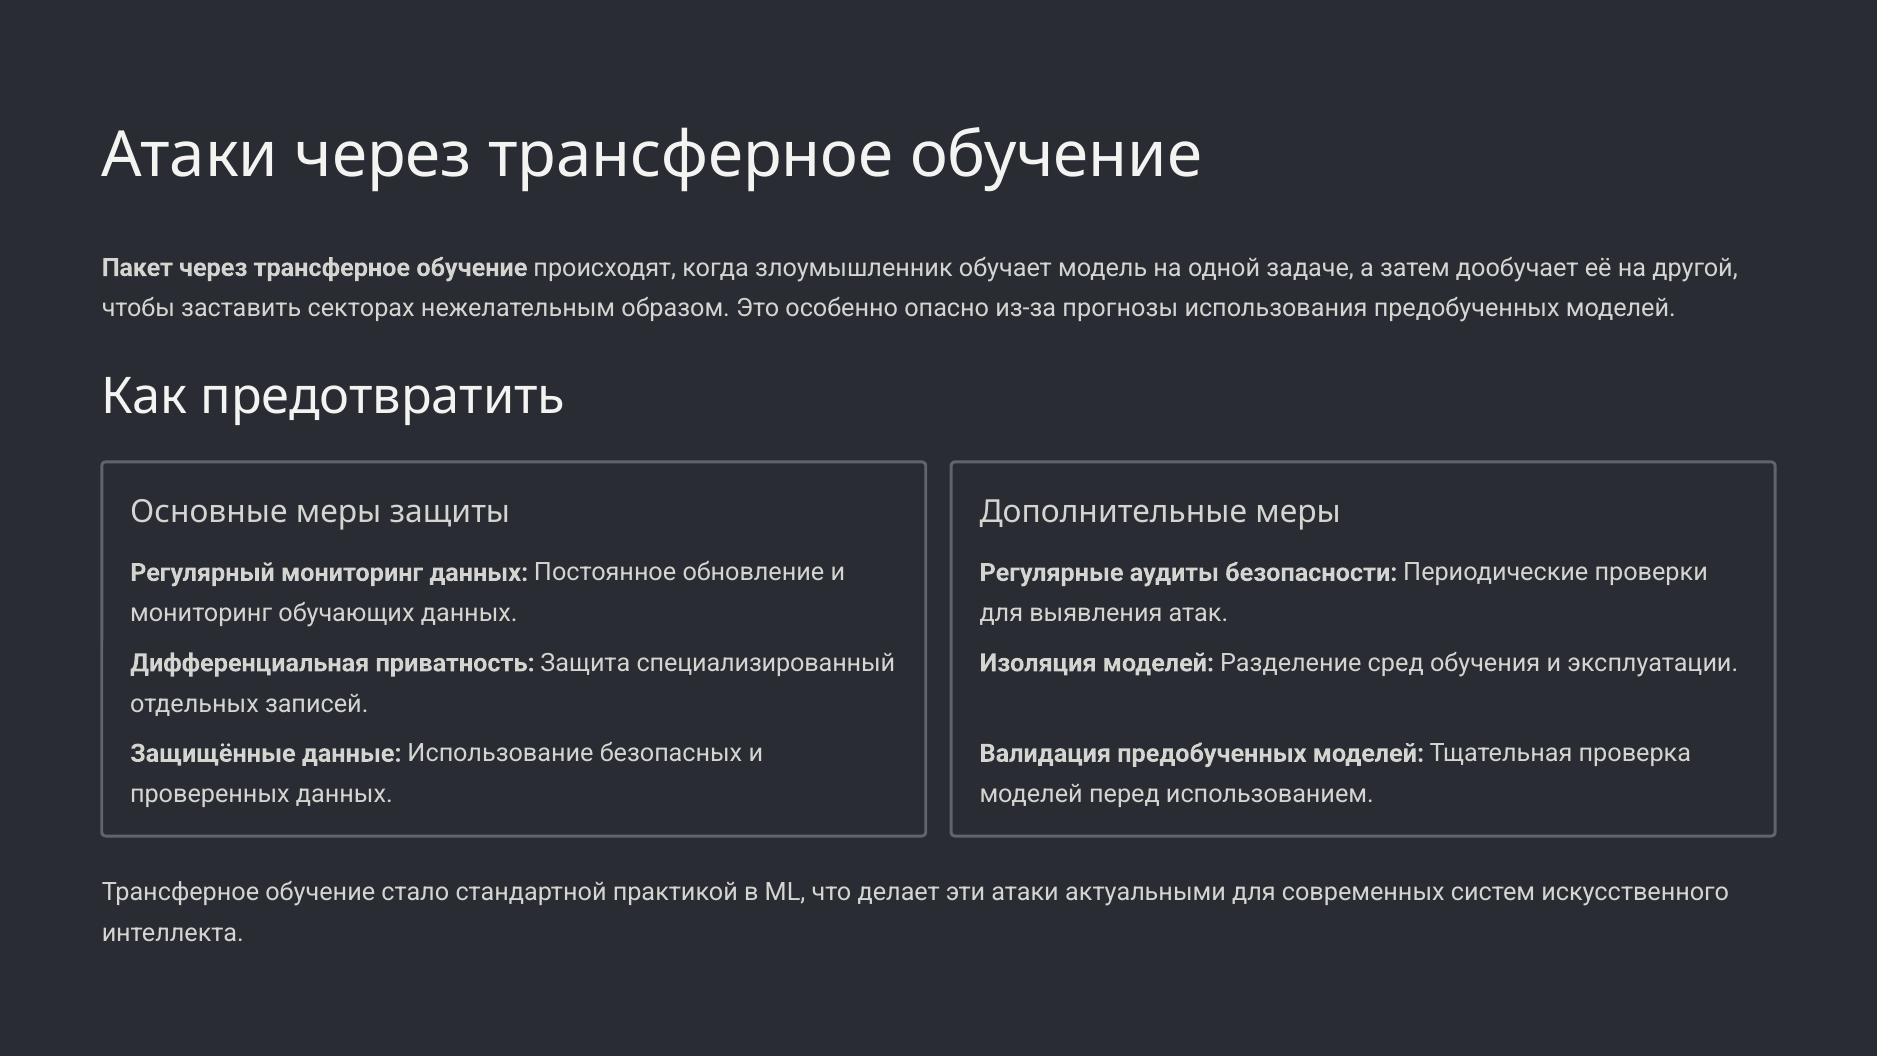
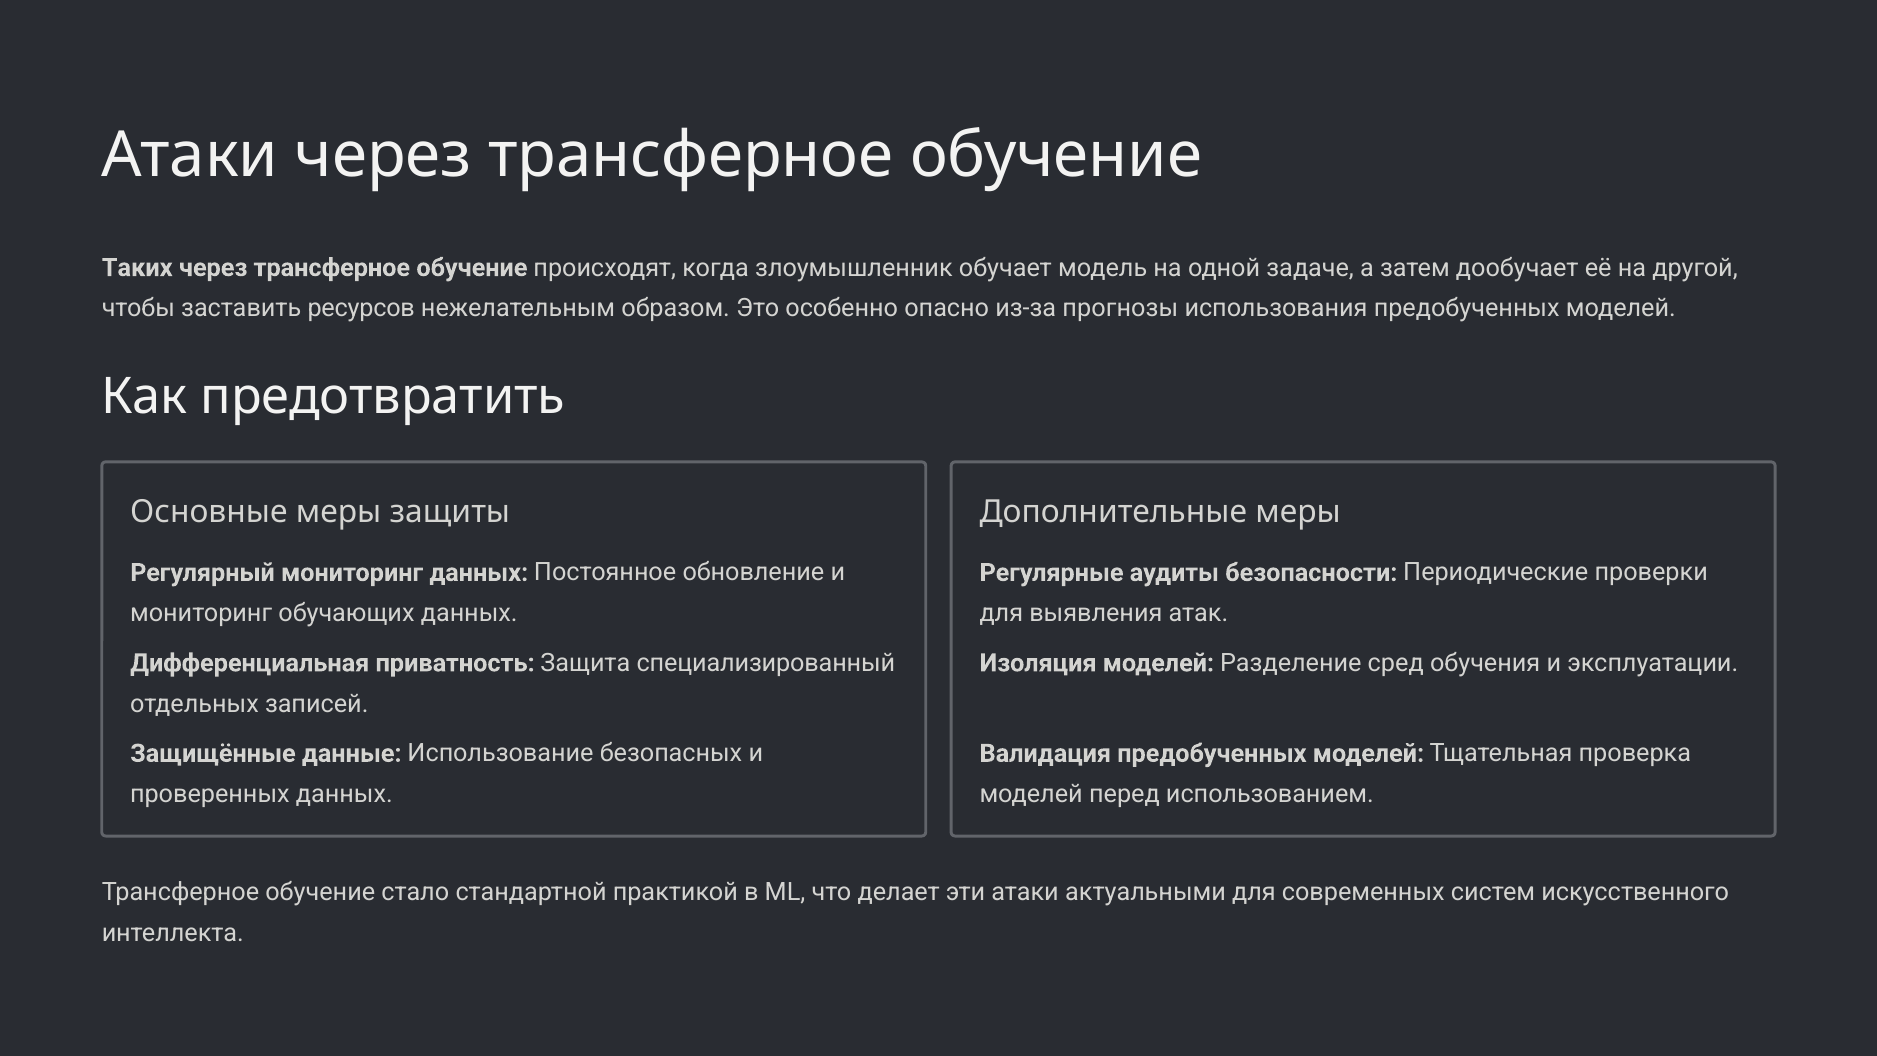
Пакет: Пакет -> Таких (137, 268)
секторах: секторах -> ресурсов (361, 308)
